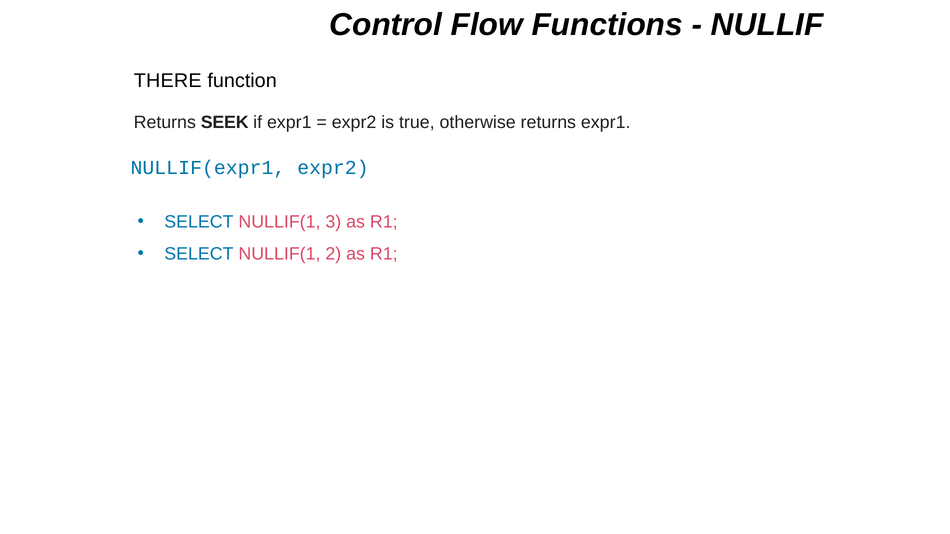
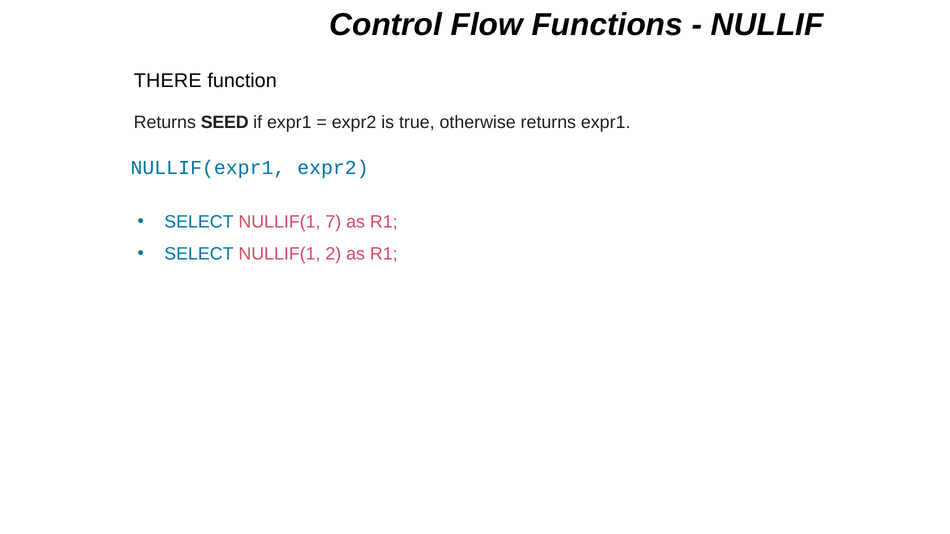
SEEK: SEEK -> SEED (225, 122)
3: 3 -> 7 (333, 222)
